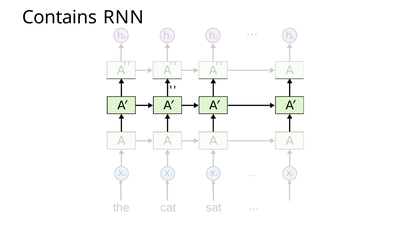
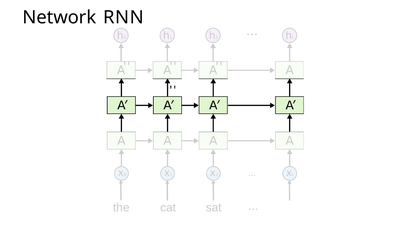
Contains: Contains -> Network (59, 17)
